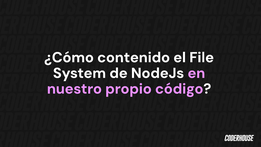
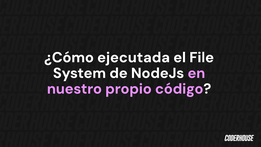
contenido: contenido -> ejecutada (134, 57)
